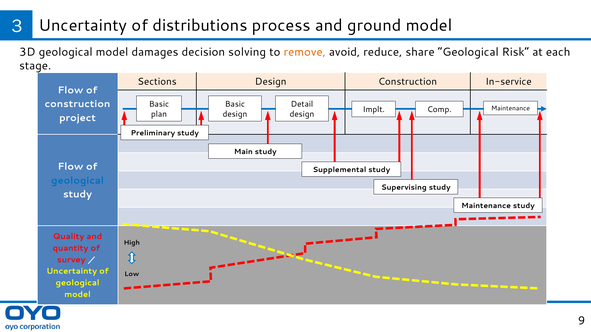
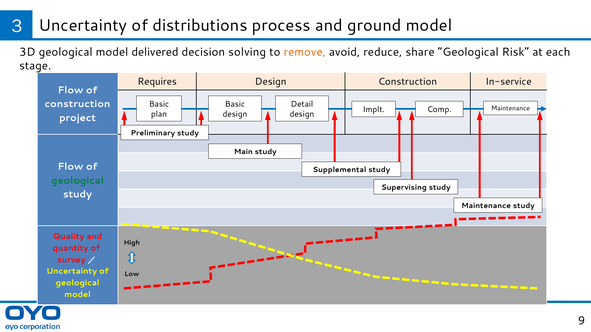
damages: damages -> delivered (155, 52)
Sections: Sections -> Requires (157, 82)
geological colour: blue -> green (78, 181)
